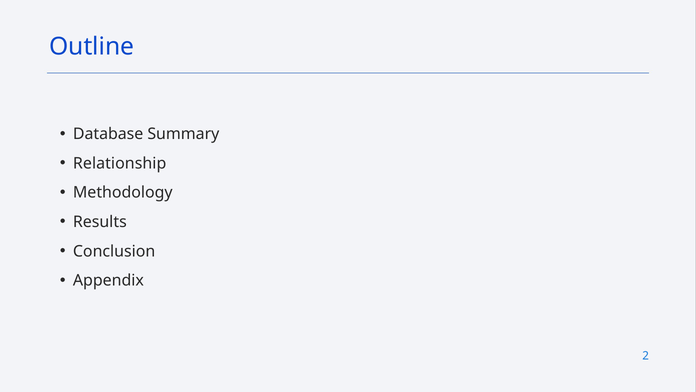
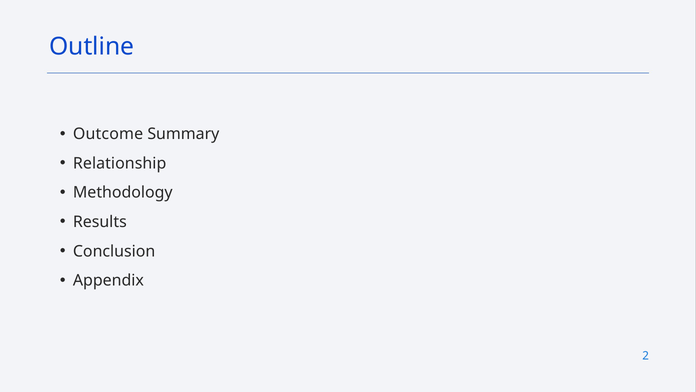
Database: Database -> Outcome (108, 134)
